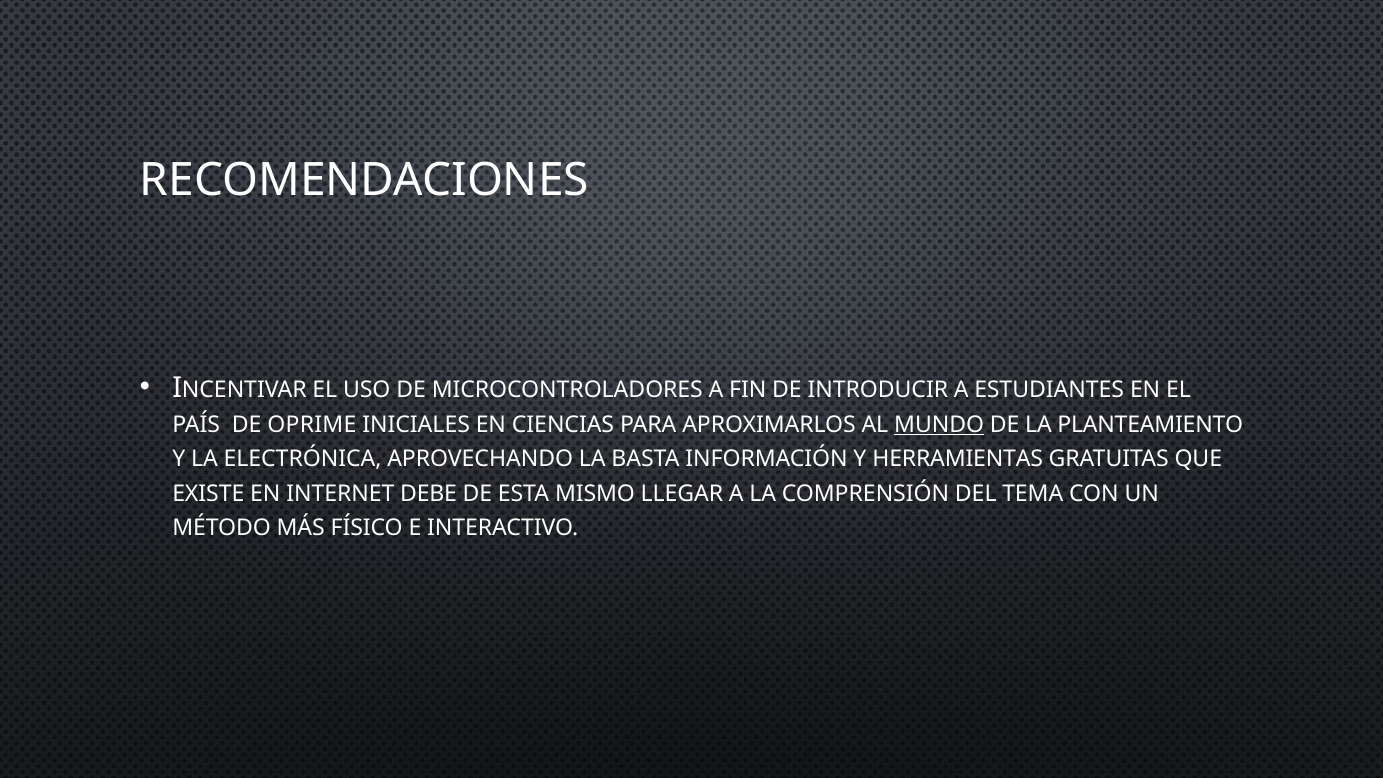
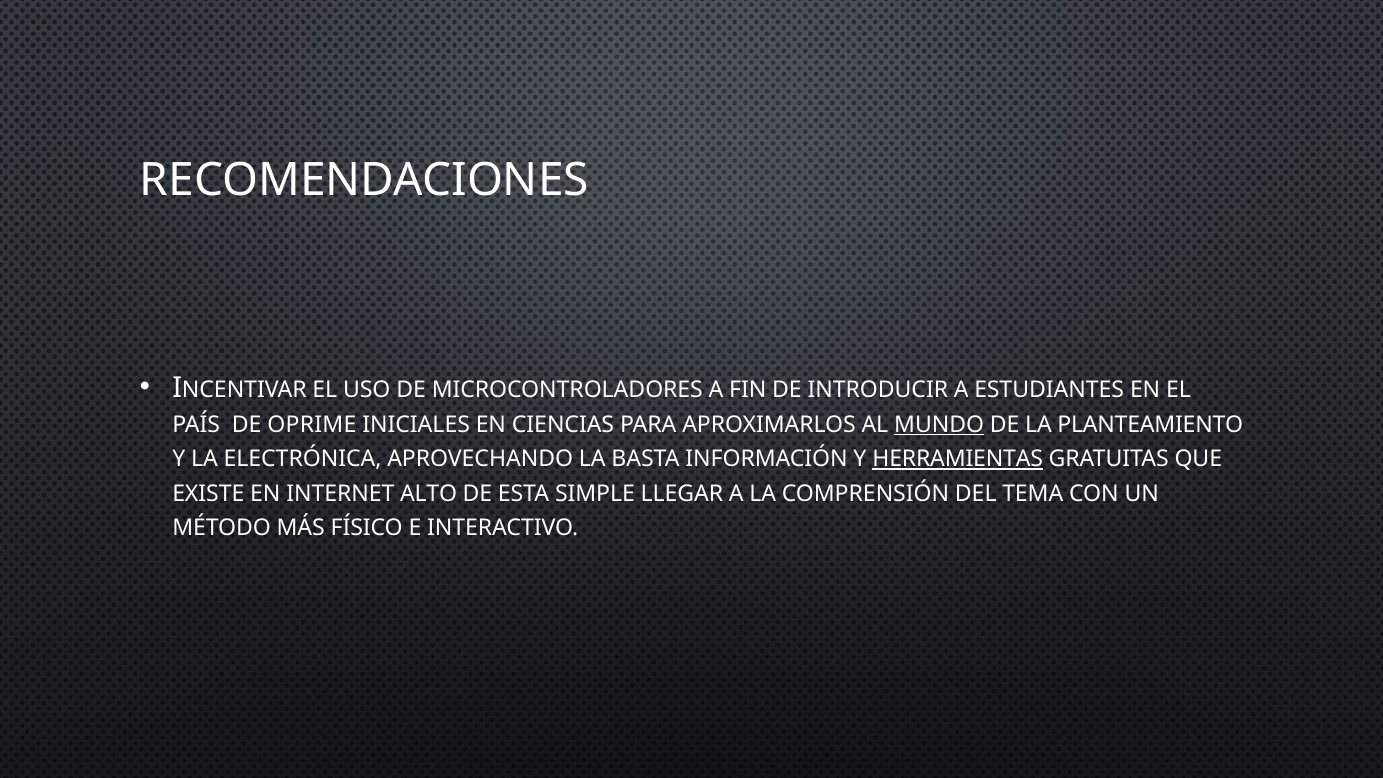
HERRAMIENTAS underline: none -> present (958, 459)
DEBE: DEBE -> ALTO (429, 494)
MISMO: MISMO -> SIMPLE (595, 494)
